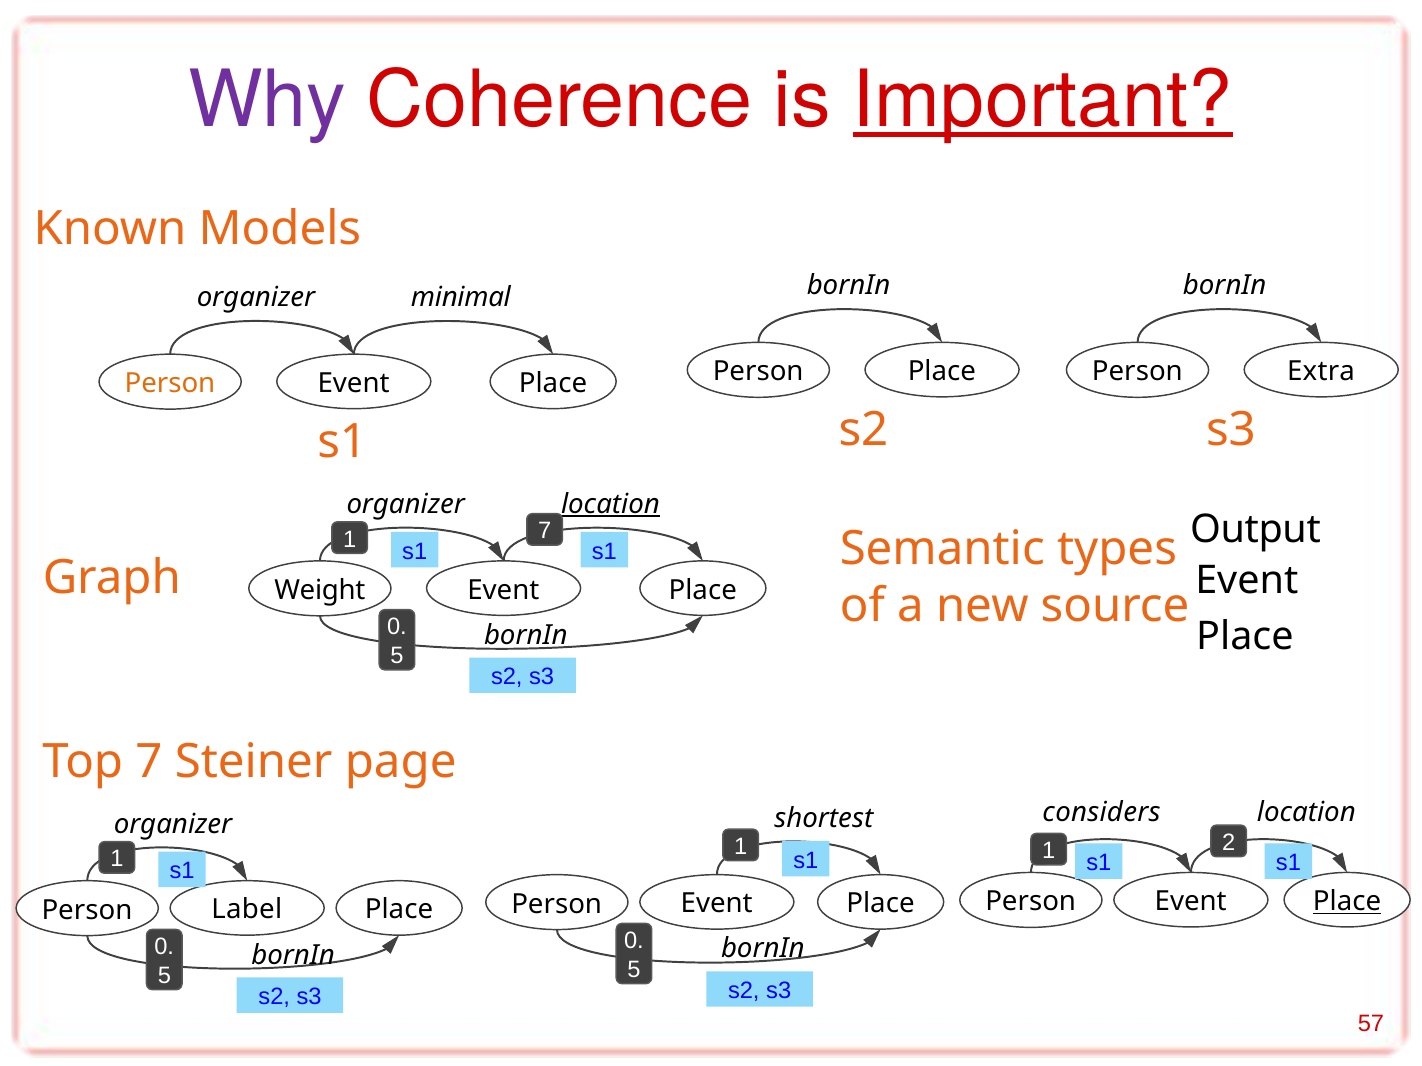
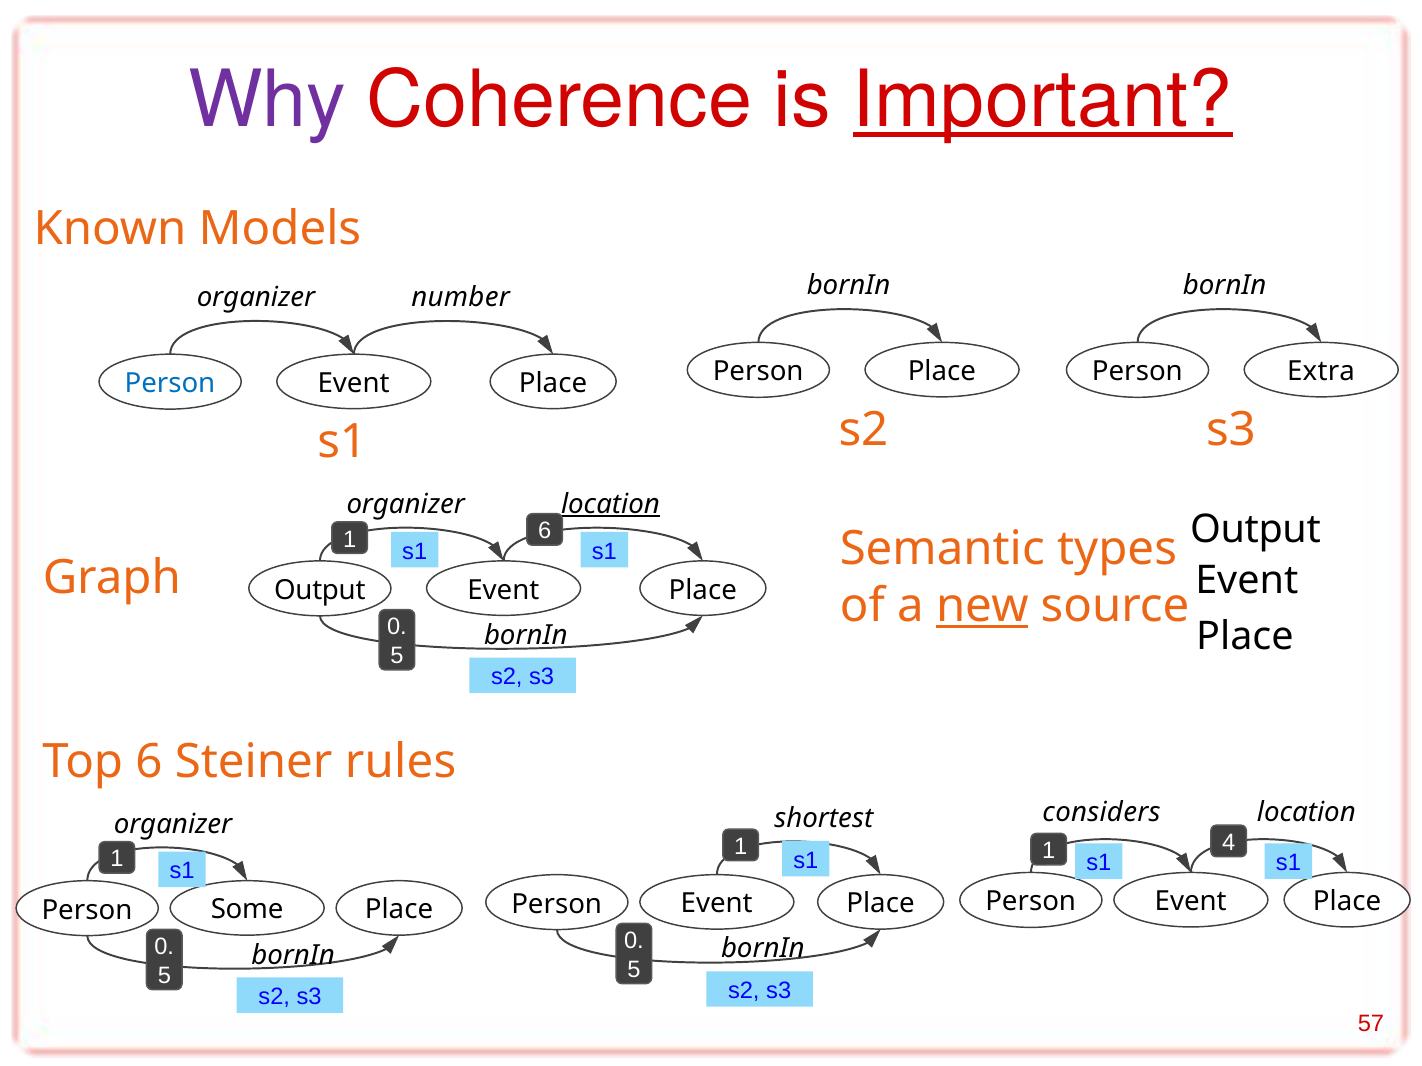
minimal: minimal -> number (461, 298)
Person colour: orange -> blue (170, 384)
1 7: 7 -> 6 (545, 531)
Weight: Weight -> Output (320, 591)
new underline: none -> present (982, 606)
Top 7: 7 -> 6 (149, 762)
page: page -> rules (401, 762)
2: 2 -> 4 (1229, 843)
Place underline: present -> none (1347, 902)
Label: Label -> Some (247, 910)
